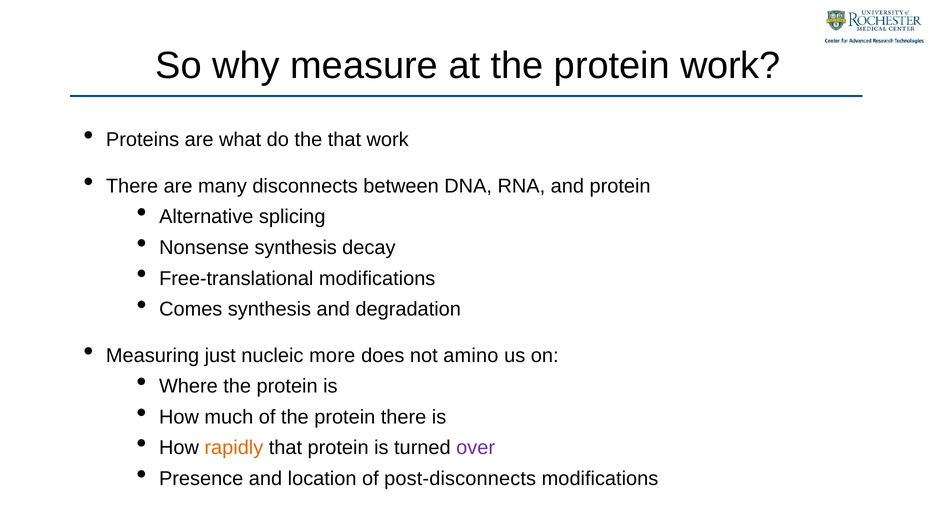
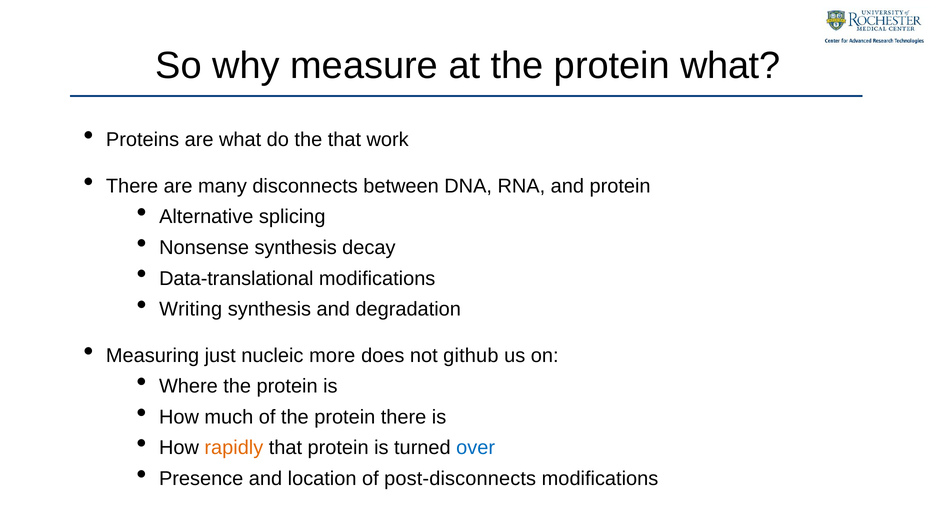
protein work: work -> what (730, 66)
Free-translational: Free-translational -> Data-translational (236, 278)
Comes: Comes -> Writing (191, 309)
amino: amino -> github (471, 356)
over colour: purple -> blue (476, 448)
